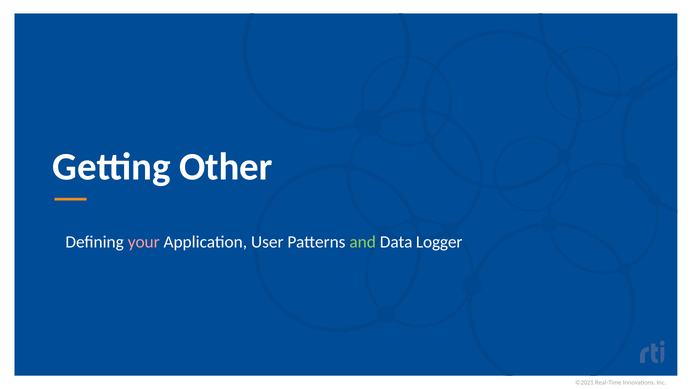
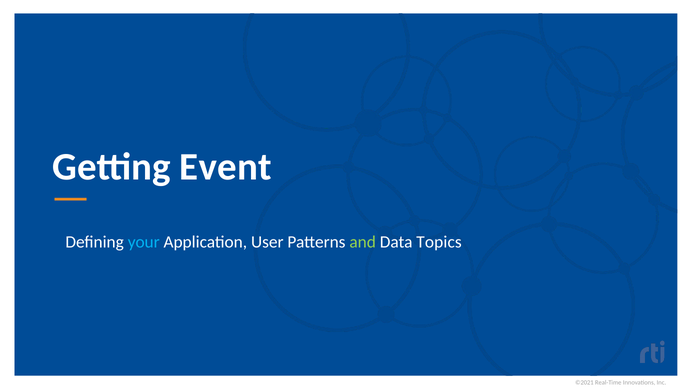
Other: Other -> Event (226, 167)
your colour: pink -> light blue (144, 242)
Logger: Logger -> Topics (439, 242)
